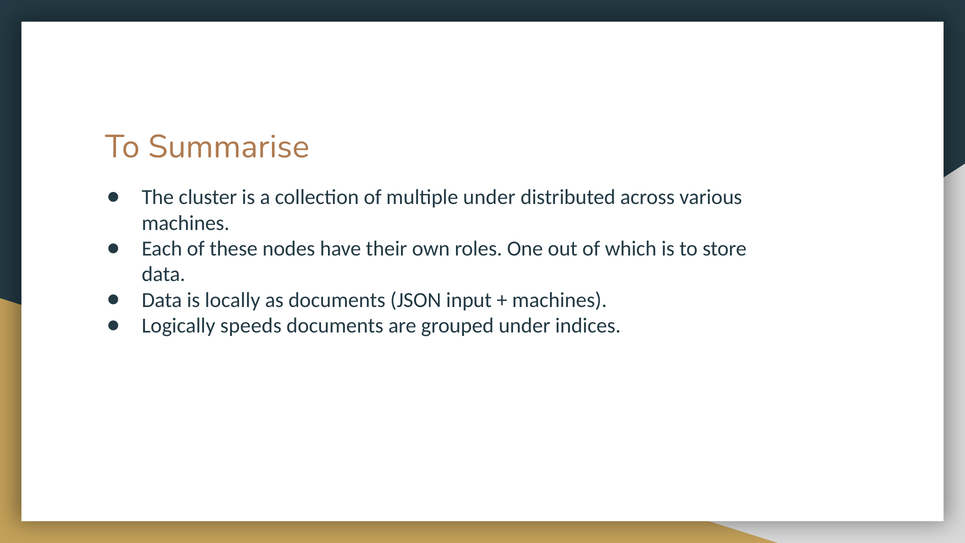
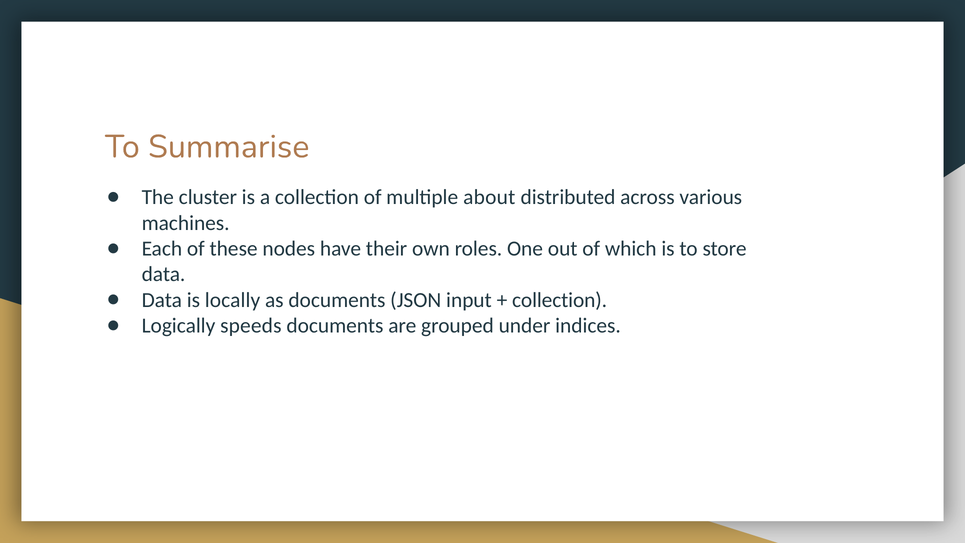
multiple under: under -> about (489, 197)
machines: machines -> collection (560, 300)
